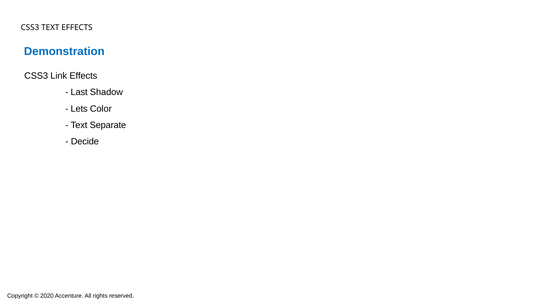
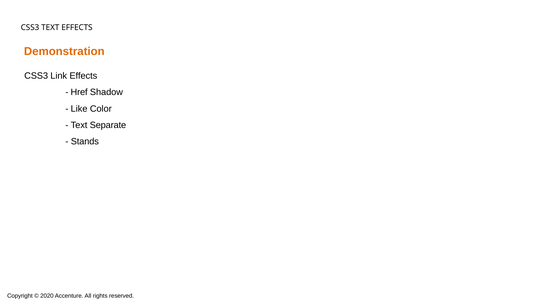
Demonstration colour: blue -> orange (64, 51)
Last: Last -> Href (79, 92)
Lets: Lets -> Like (79, 109)
Decide: Decide -> Stands (85, 142)
